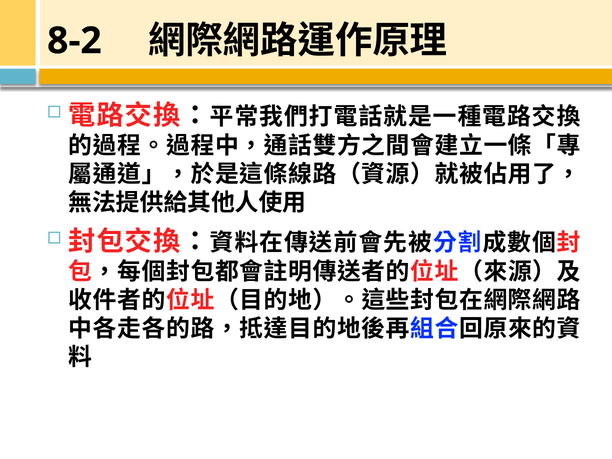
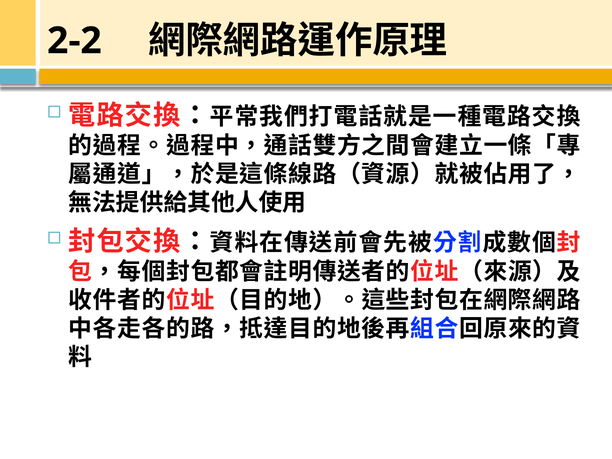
8-2: 8-2 -> 2-2 (74, 41)
